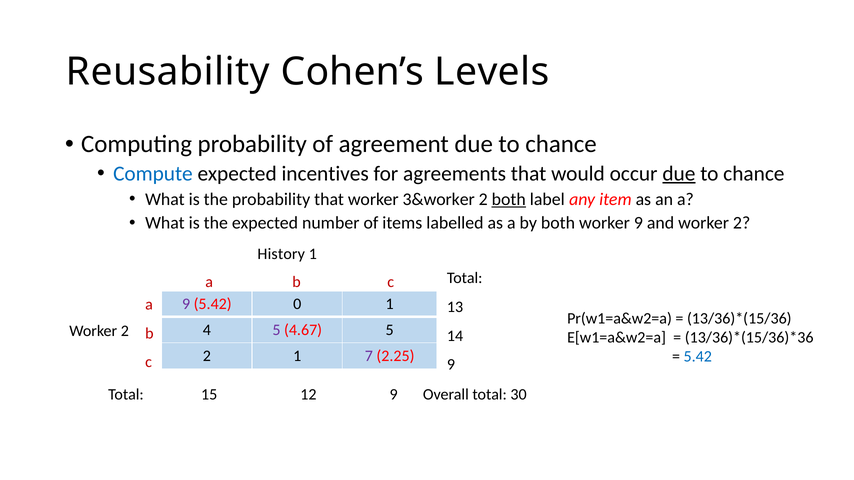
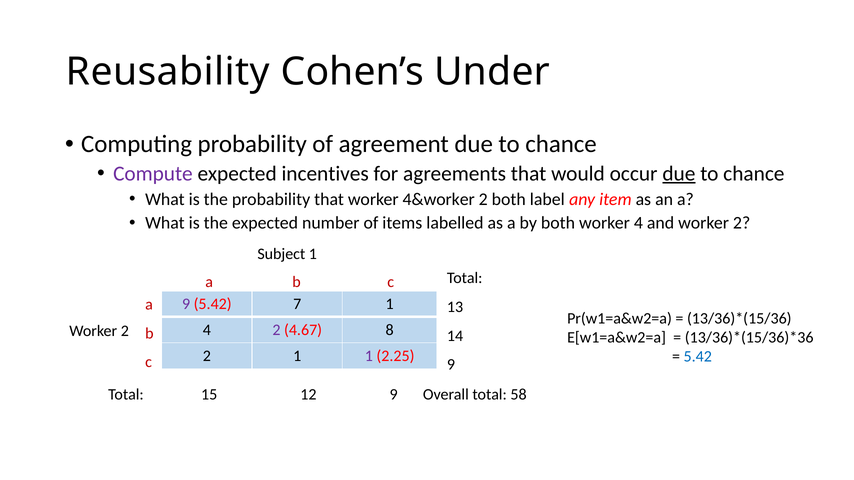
Levels: Levels -> Under (492, 72)
Compute colour: blue -> purple (153, 174)
3&worker: 3&worker -> 4&worker (439, 199)
both underline: present -> none (509, 199)
worker 9: 9 -> 4 (638, 223)
History: History -> Subject (281, 254)
0: 0 -> 7 (297, 304)
4 5: 5 -> 2 (276, 330)
4.67 5: 5 -> 8 (390, 330)
1 7: 7 -> 1 (369, 356)
30: 30 -> 58 (519, 395)
